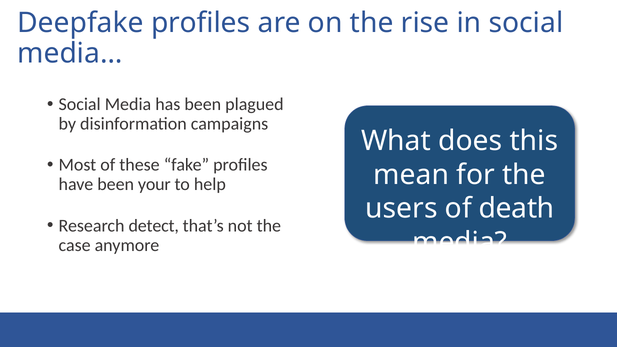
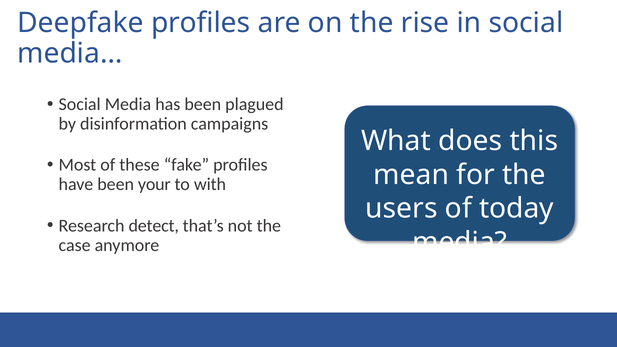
help: help -> with (210, 184)
death: death -> today (516, 209)
